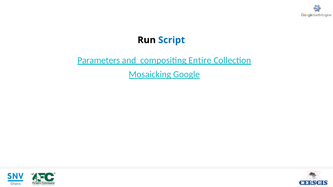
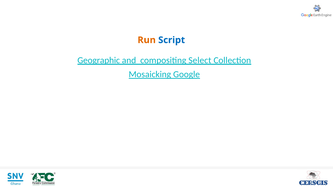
Run colour: black -> orange (147, 40)
Parameters: Parameters -> Geographic (99, 60)
Entire: Entire -> Select (200, 60)
